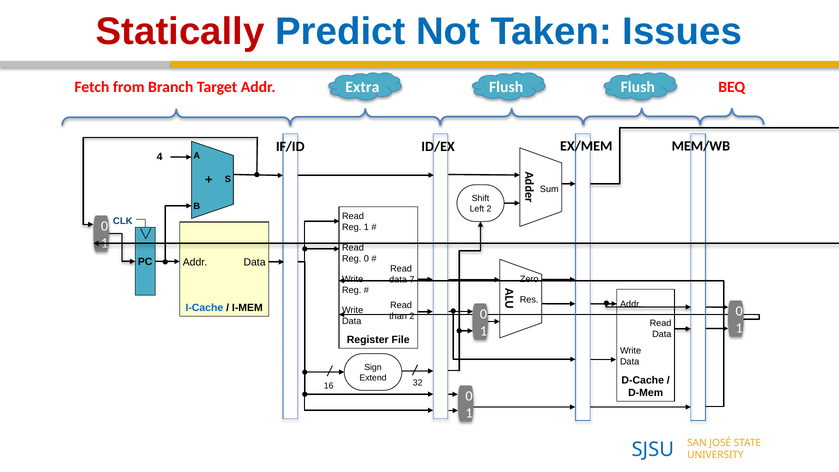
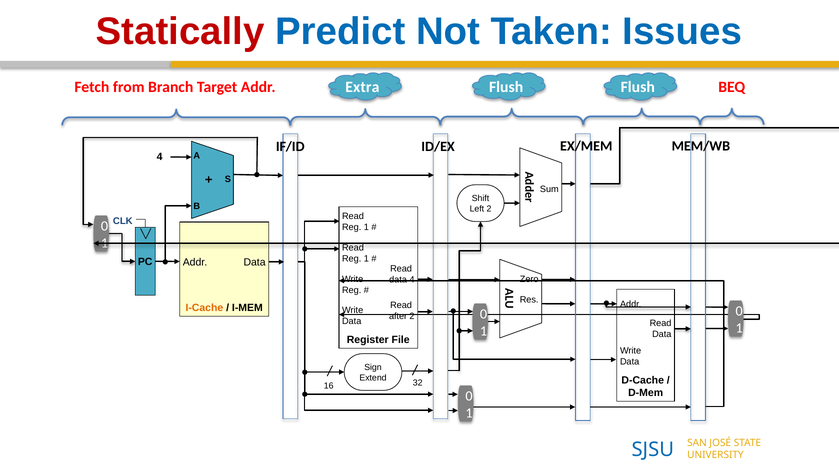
0: 0 -> 1 (366, 258)
data 7: 7 -> 4 (412, 279)
I-Cache colour: blue -> orange (204, 308)
than: than -> after (398, 316)
